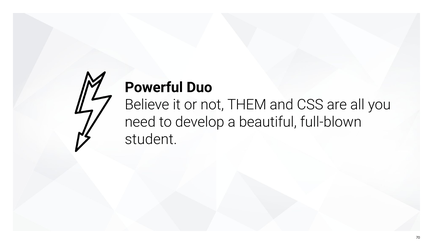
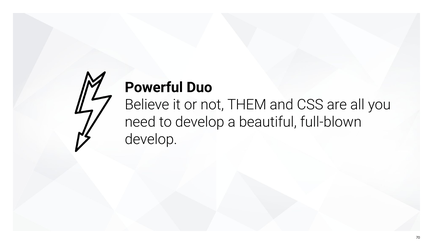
student: student -> develop (151, 139)
